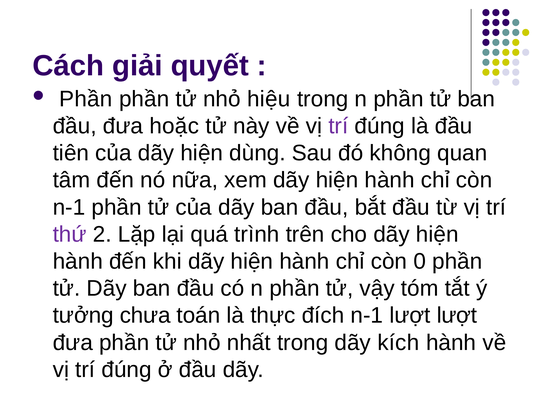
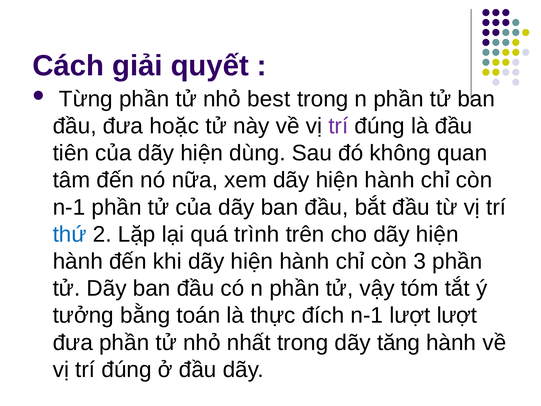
Phần: Phần -> Từng (86, 99)
hiệu: hiệu -> best (269, 99)
thứ colour: purple -> blue (70, 234)
0: 0 -> 3 (420, 261)
chưa: chưa -> bằng (145, 315)
kích: kích -> tăng (399, 342)
